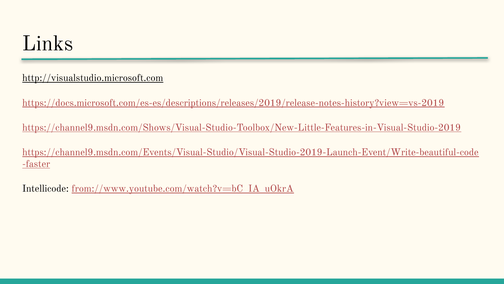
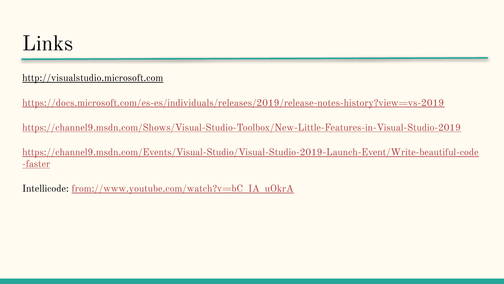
https://docs.microsoft.com/es-es/descriptions/releases/2019/release-notes-history?view=vs-2019: https://docs.microsoft.com/es-es/descriptions/releases/2019/release-notes-history?view=vs-2019 -> https://docs.microsoft.com/es-es/individuals/releases/2019/release-notes-history?view=vs-2019 (233, 103)
